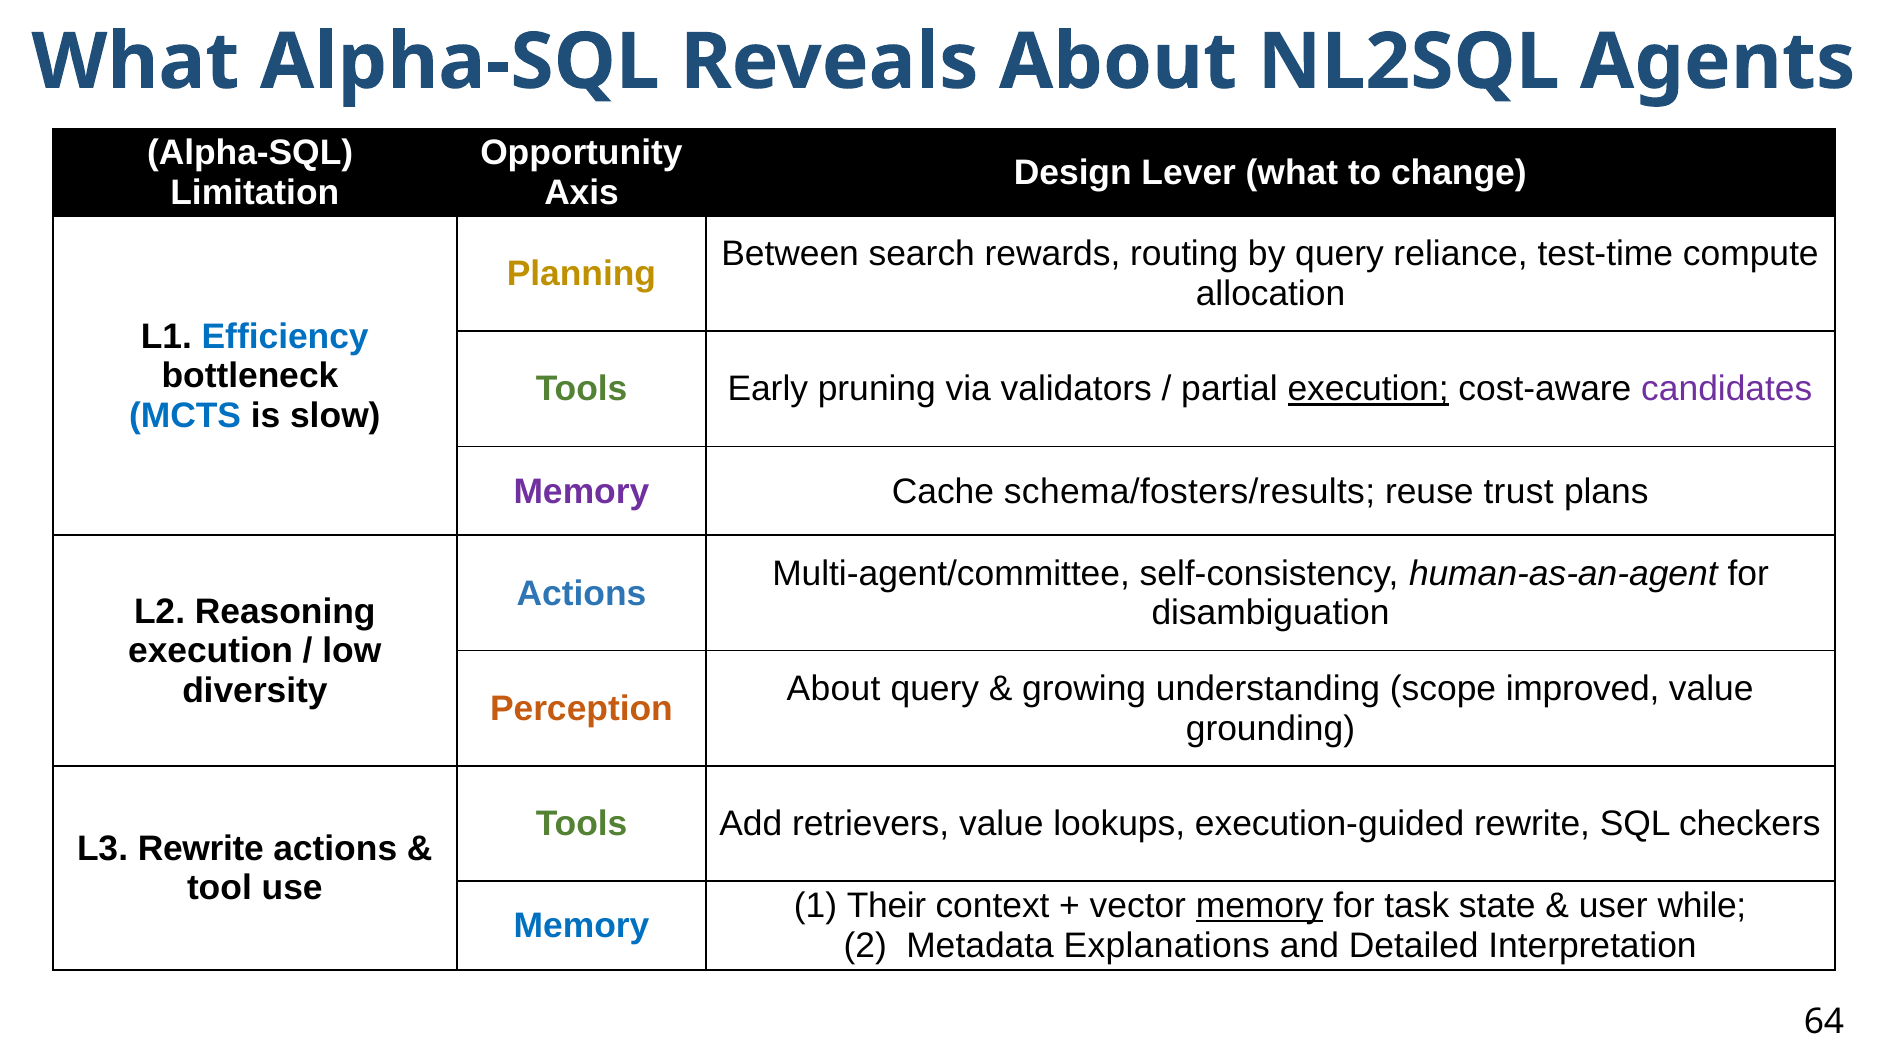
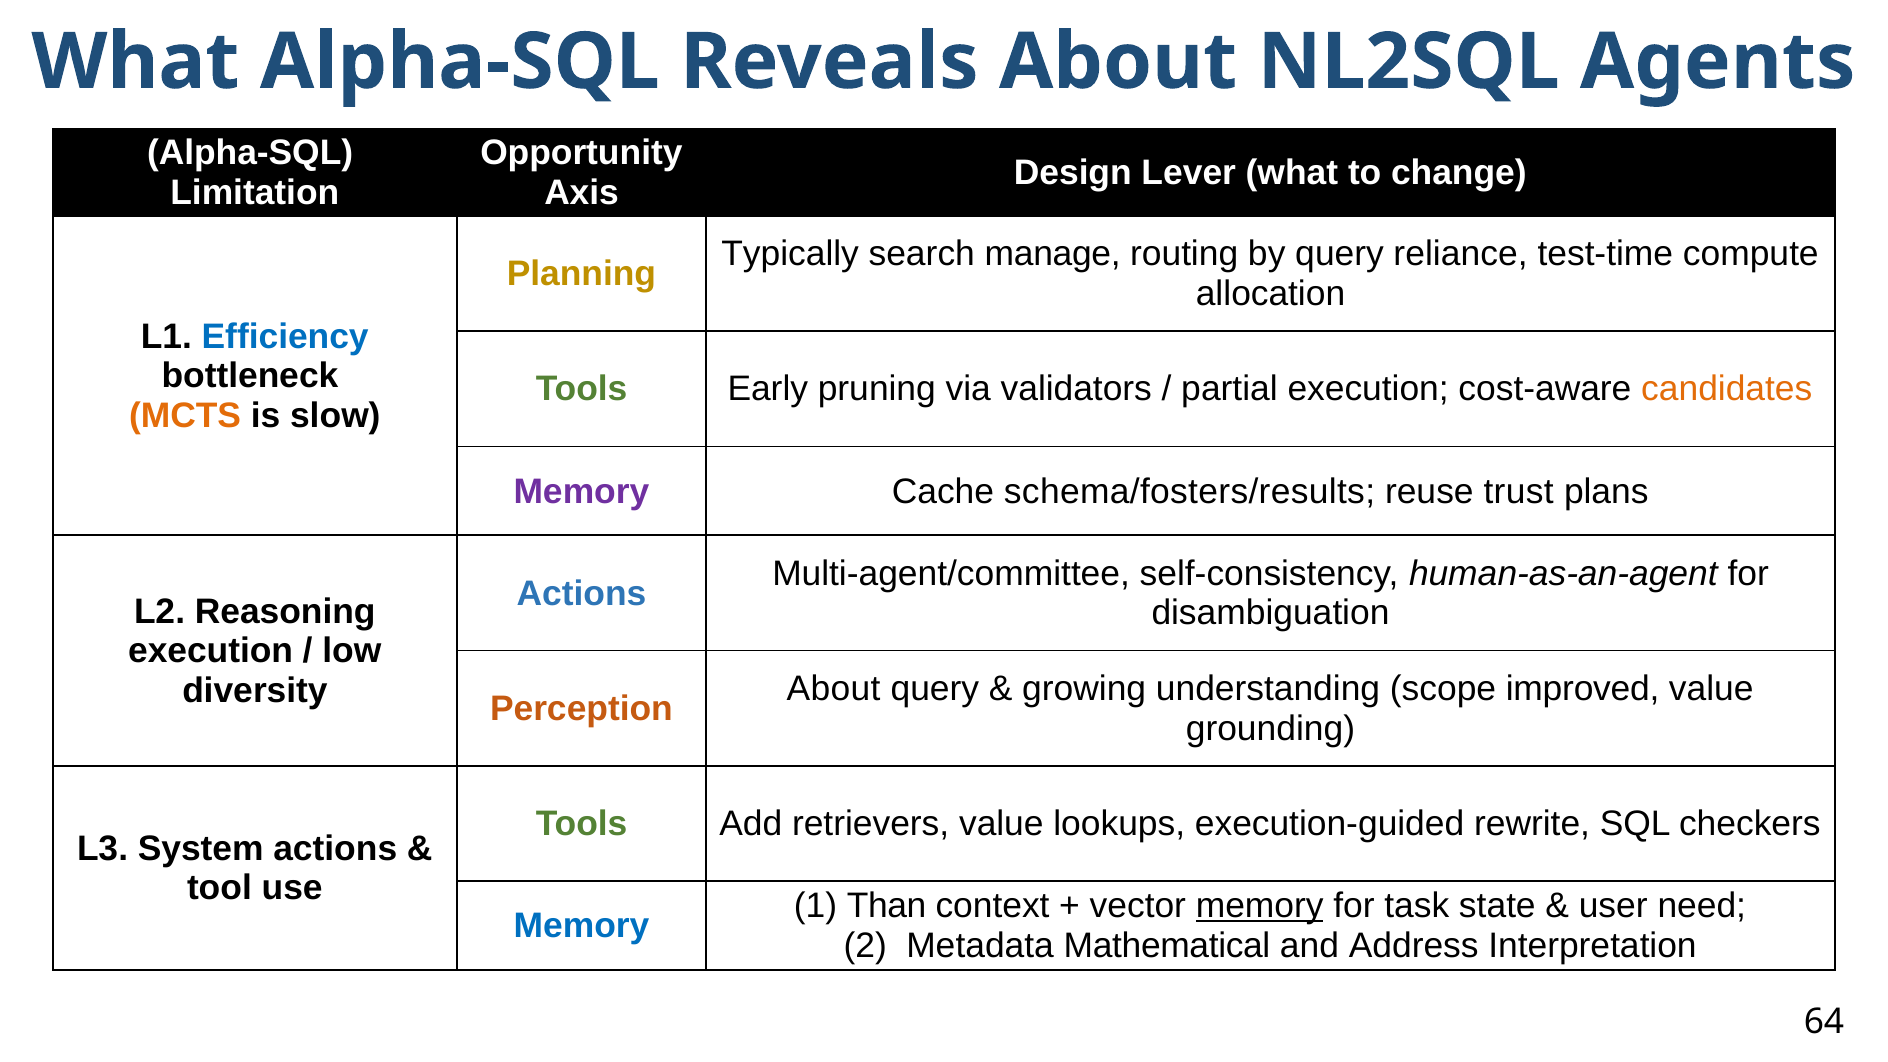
Between: Between -> Typically (790, 254)
rewards: rewards -> manage (1053, 254)
execution underline: present -> none (1368, 389)
candidates colour: purple -> orange (1727, 389)
MCTS colour: blue -> orange (185, 416)
L3 Rewrite: Rewrite -> System (201, 849)
Their: Their -> Than (887, 906)
while: while -> need (1702, 906)
Explanations: Explanations -> Mathematical (1167, 946)
Detailed: Detailed -> Address (1414, 946)
